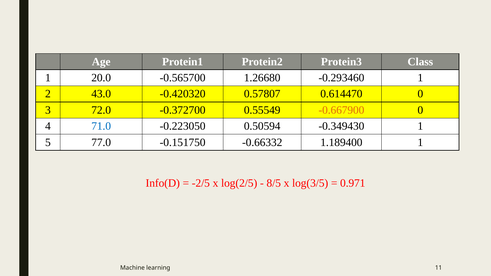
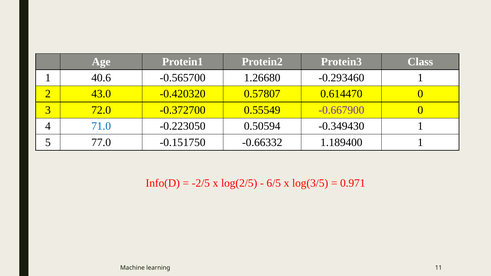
20.0: 20.0 -> 40.6 (101, 78)
-0.667900 colour: orange -> purple (341, 110)
8/5: 8/5 -> 6/5 (274, 183)
